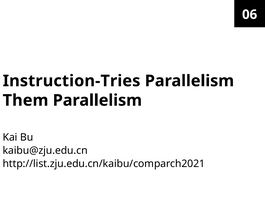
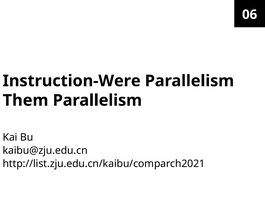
Instruction-Tries: Instruction-Tries -> Instruction-Were (72, 81)
